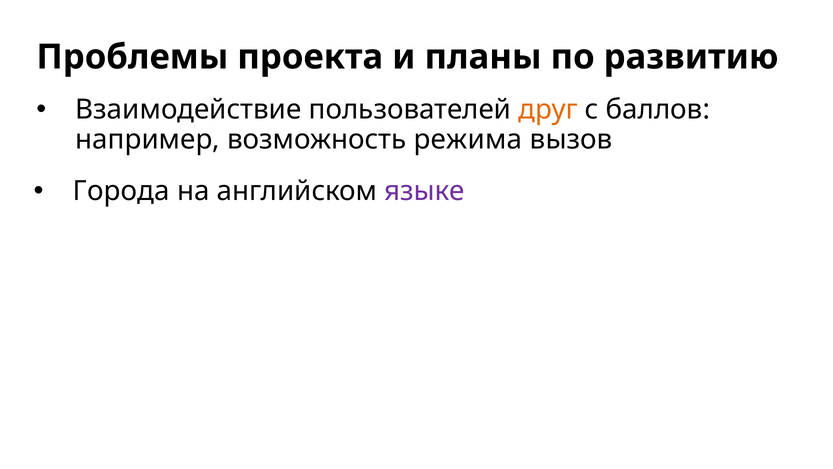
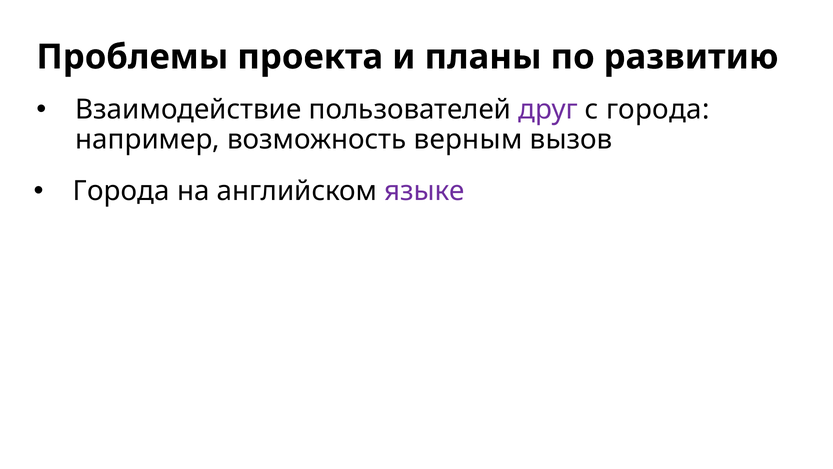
друг colour: orange -> purple (548, 109)
с баллов: баллов -> города (658, 109)
режима: режима -> верным (468, 139)
